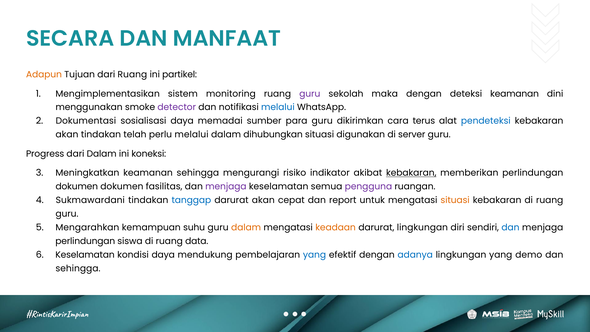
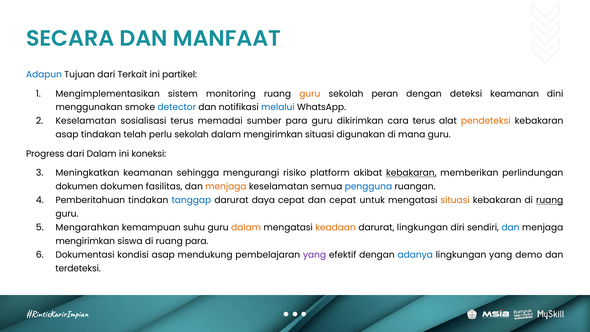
Adapun colour: orange -> blue (44, 75)
dari Ruang: Ruang -> Terkait (132, 75)
guru colour: purple -> orange (310, 94)
maka: maka -> peran (385, 94)
detector colour: purple -> blue (177, 107)
Dokumentasi: Dokumentasi -> Keselamatan (86, 121)
sosialisasi daya: daya -> terus (182, 121)
pendeteksi colour: blue -> orange (486, 121)
akan: akan -> asap (67, 135)
perlu melalui: melalui -> sekolah (192, 135)
dalam dihubungkan: dihubungkan -> mengirimkan (273, 135)
server: server -> mana (412, 135)
indikator: indikator -> platform (330, 173)
menjaga colour: purple -> orange (226, 187)
pengguna colour: purple -> blue (368, 187)
Sukmawardani: Sukmawardani -> Pemberitahuan (90, 200)
darurat akan: akan -> daya (263, 200)
dan report: report -> cepat (343, 200)
ruang underline: none -> present (550, 200)
perlindungan: perlindungan -> mengirimkan (85, 241)
ruang data: data -> para (197, 241)
Keselamatan: Keselamatan -> Dokumentasi (85, 255)
kondisi daya: daya -> asap (163, 255)
yang colour: blue -> purple (314, 255)
sehingga: sehingga -> terdeteksi (78, 268)
